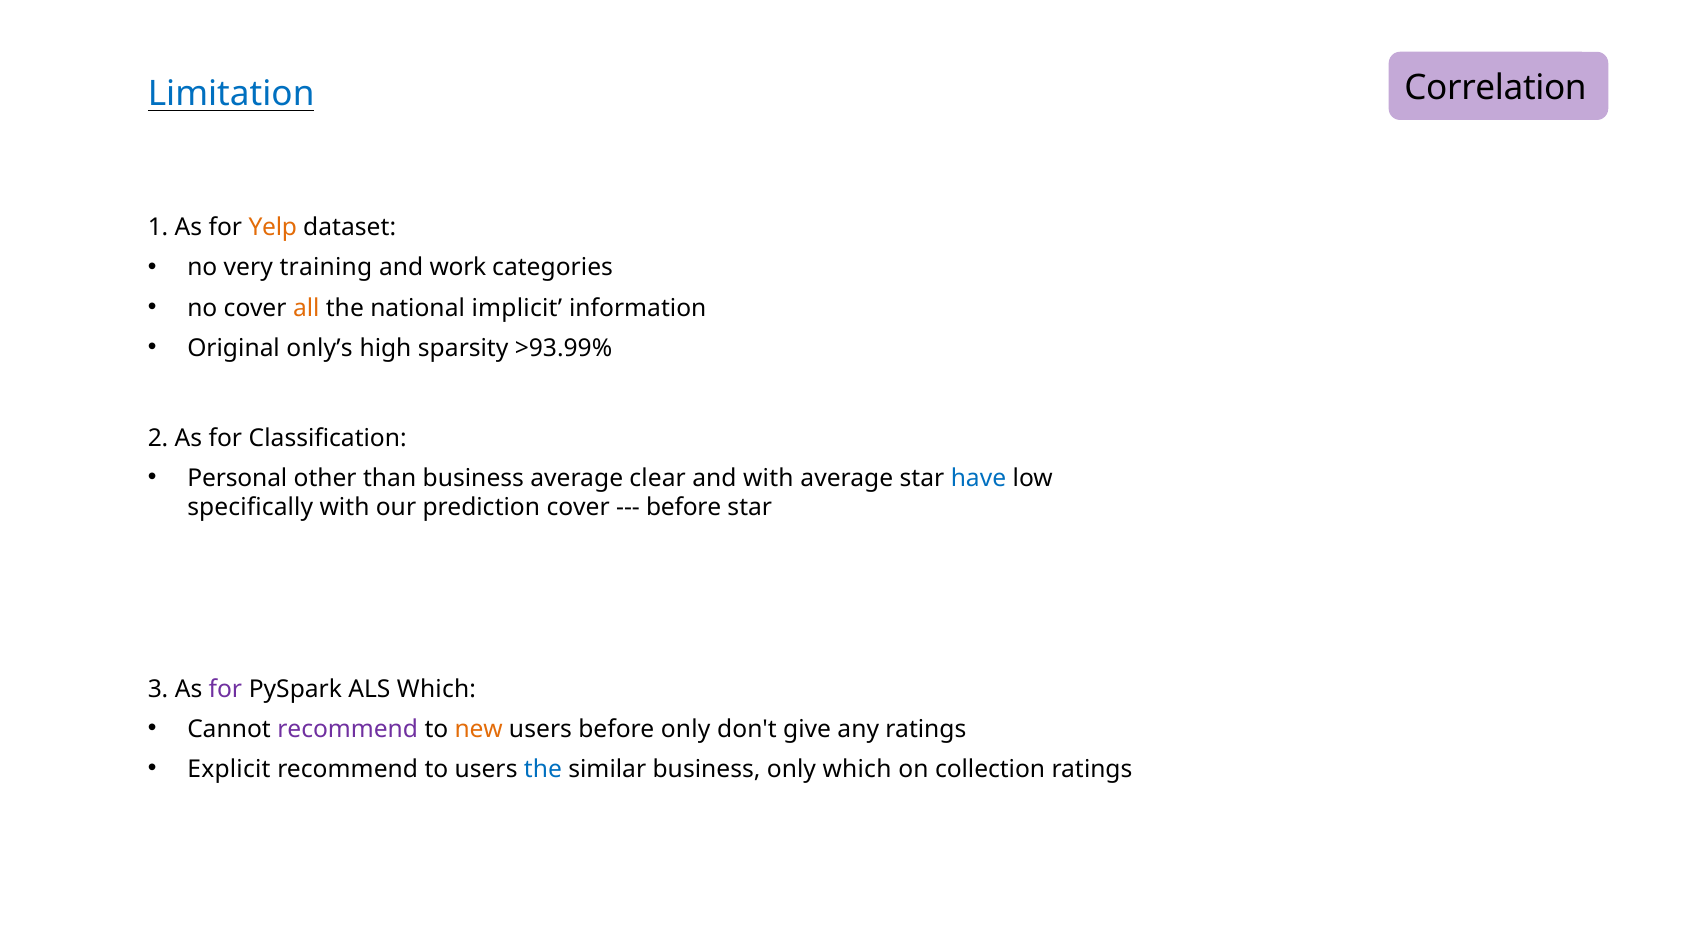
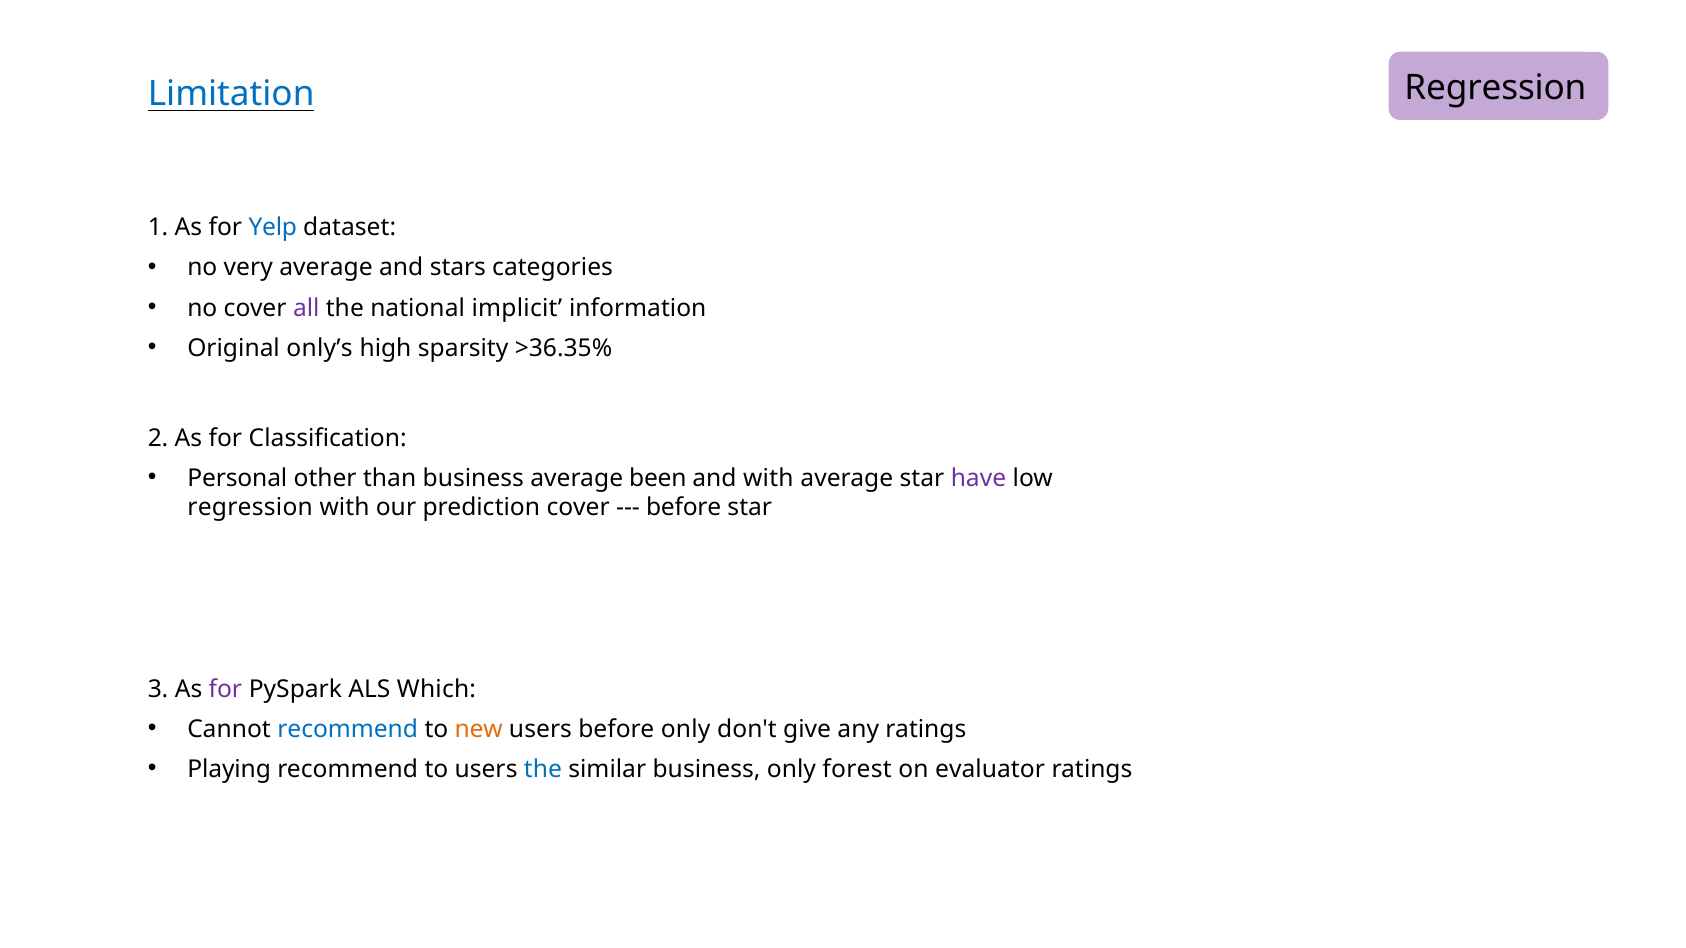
Correlation: Correlation -> Regression (1495, 88)
Yelp colour: orange -> blue (273, 228)
very training: training -> average (326, 268)
work: work -> stars (458, 268)
all colour: orange -> purple (306, 308)
>93.99%: >93.99% -> >36.35% (563, 348)
clear: clear -> been (658, 478)
have colour: blue -> purple (978, 478)
specifically: specifically -> regression (250, 508)
recommend colour: purple -> blue (348, 729)
Explicit: Explicit -> Playing (229, 769)
only which: which -> forest (857, 769)
collection: collection -> evaluator (990, 769)
